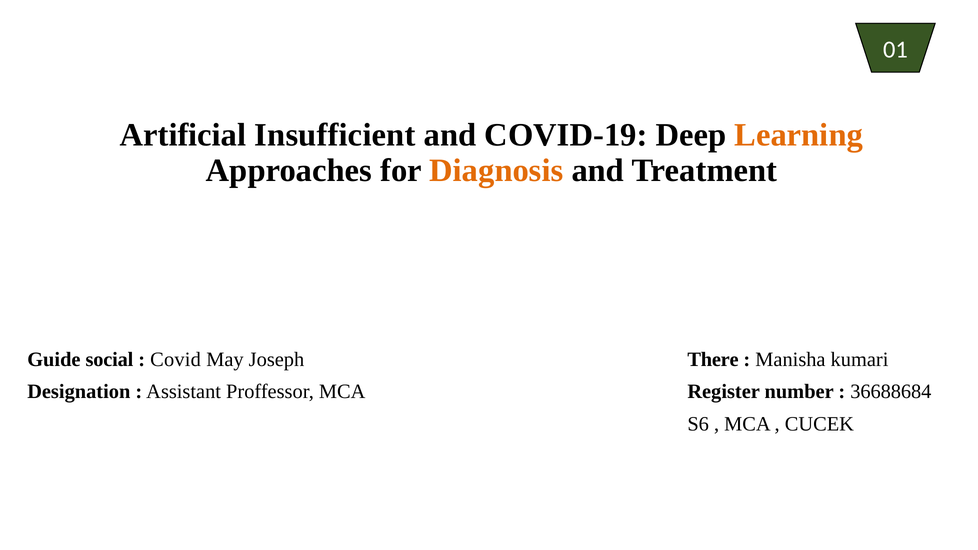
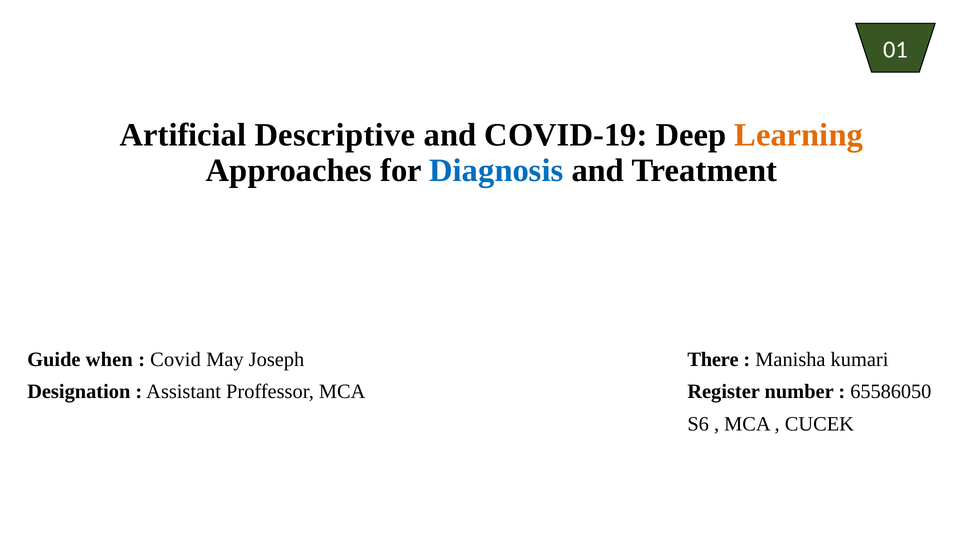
Insufficient: Insufficient -> Descriptive (335, 135)
Diagnosis colour: orange -> blue (496, 170)
social: social -> when (109, 359)
36688684: 36688684 -> 65586050 (891, 392)
